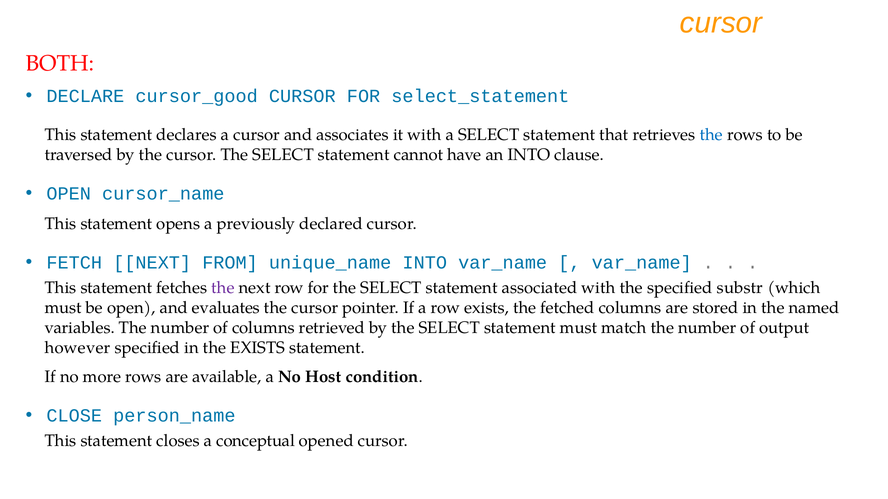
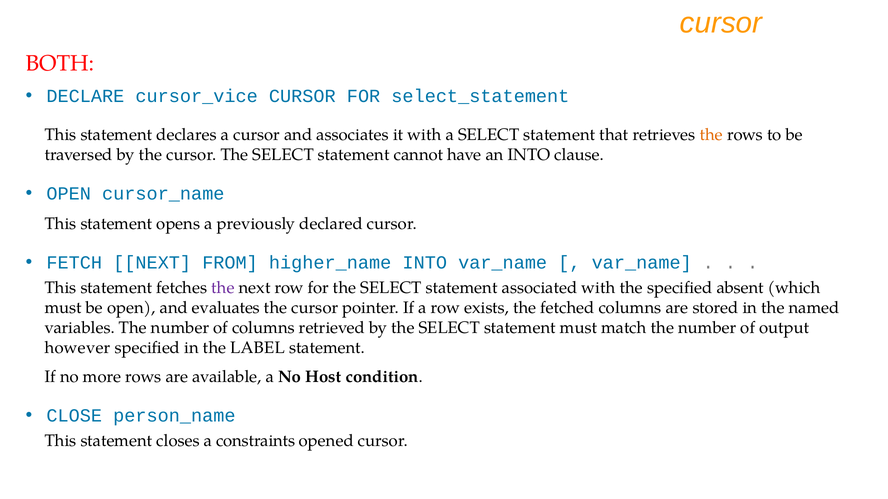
cursor_good: cursor_good -> cursor_vice (197, 96)
the colour: blue -> orange (711, 135)
unique_name: unique_name -> higher_name (330, 263)
substr: substr -> absent (740, 288)
the EXISTS: EXISTS -> LABEL (258, 348)
conceptual: conceptual -> constraints (256, 441)
